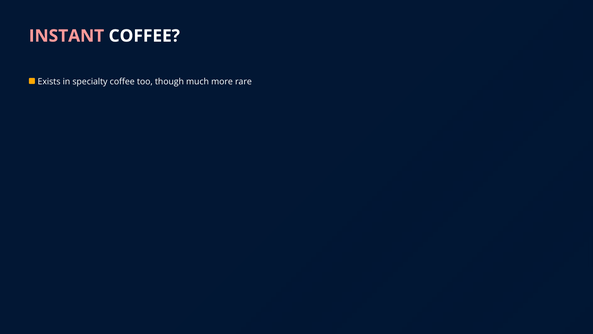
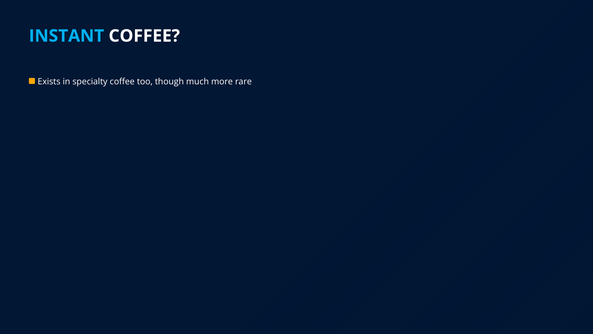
INSTANT colour: pink -> light blue (67, 36)
